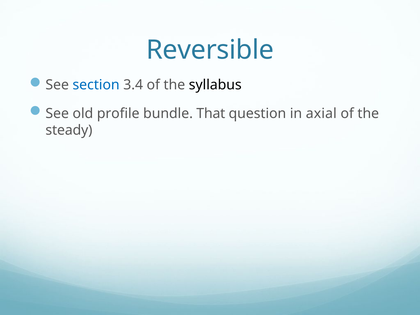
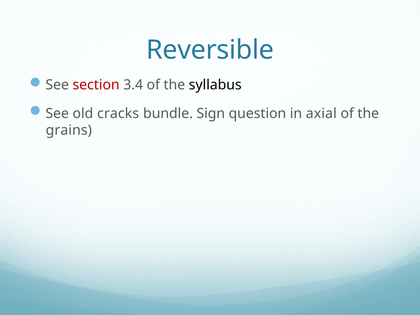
section colour: blue -> red (96, 85)
profile: profile -> cracks (118, 113)
That: That -> Sign (211, 113)
steady: steady -> grains (69, 130)
